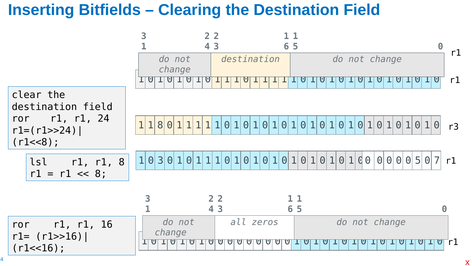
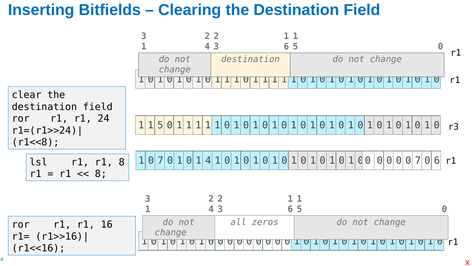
1 1 8: 8 -> 5 (160, 125)
1 0 3: 3 -> 7 (160, 160)
1: 1 -> 4 (208, 160)
0 0 5: 5 -> 7 (418, 160)
0 7: 7 -> 6 (437, 160)
